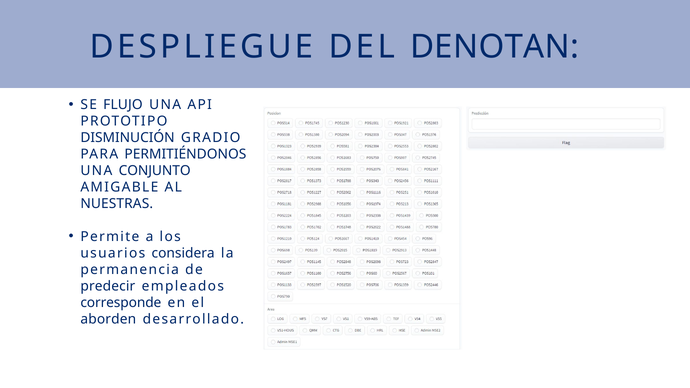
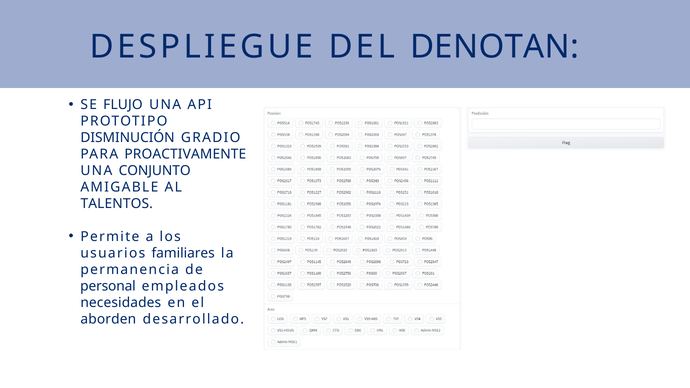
PERMITIÉNDONOS: PERMITIÉNDONOS -> PROACTIVAMENTE (185, 154)
NUESTRAS: NUESTRAS -> TALENTOS (117, 204)
considera: considera -> familiares (183, 253)
predecir: predecir -> personal (108, 286)
corresponde: corresponde -> necesidades (121, 303)
